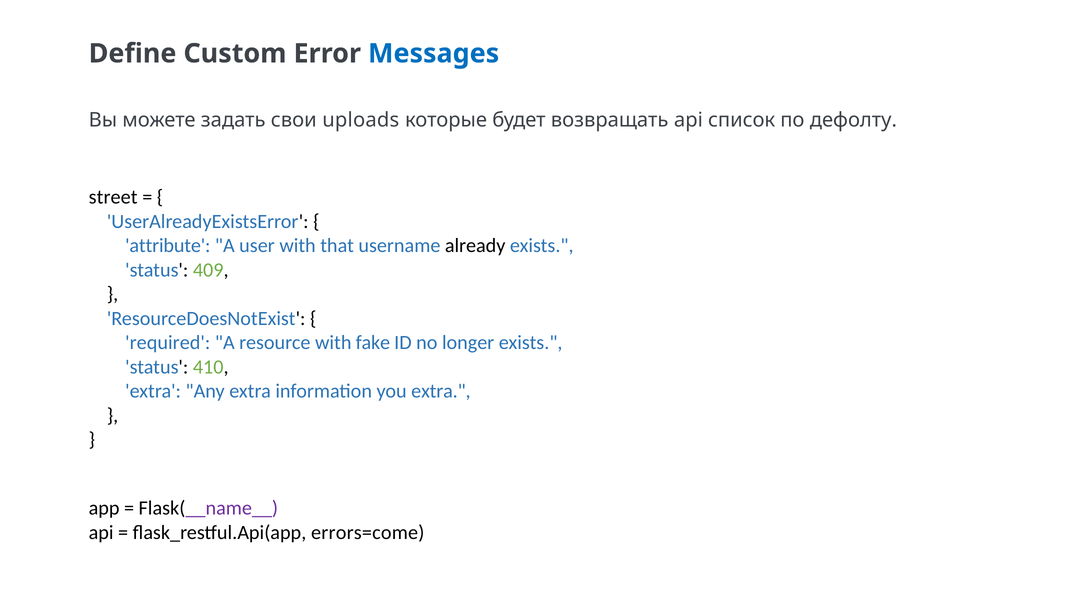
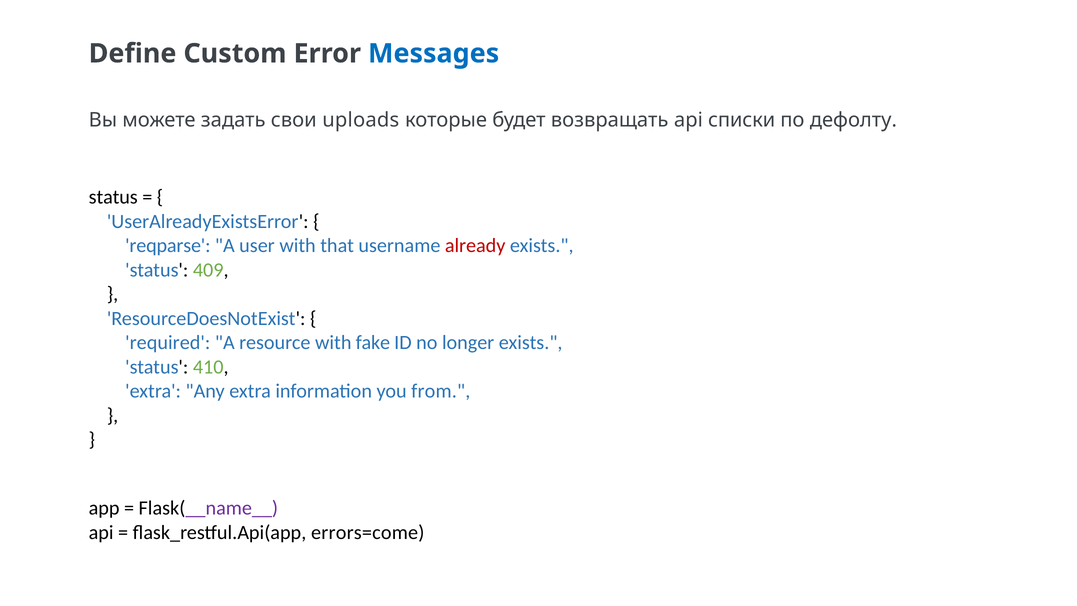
список: список -> списки (742, 120)
street: street -> status (113, 197)
attribute: attribute -> reqparse (168, 246)
already colour: black -> red (475, 246)
you extra: extra -> from (441, 391)
